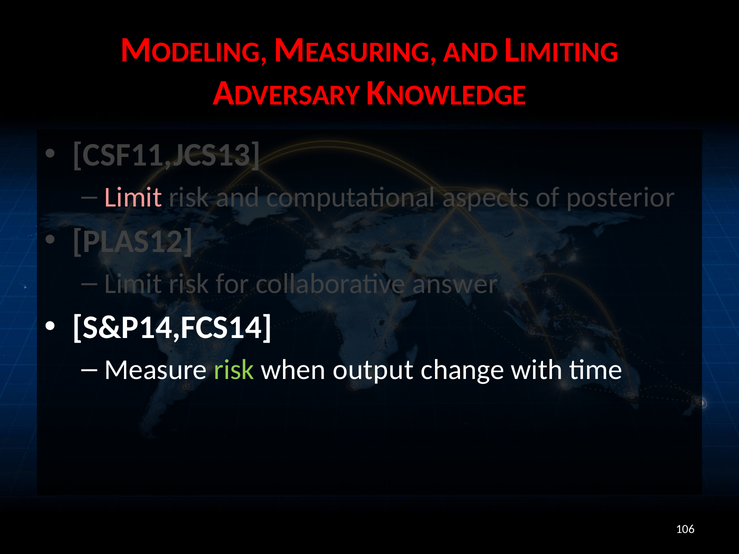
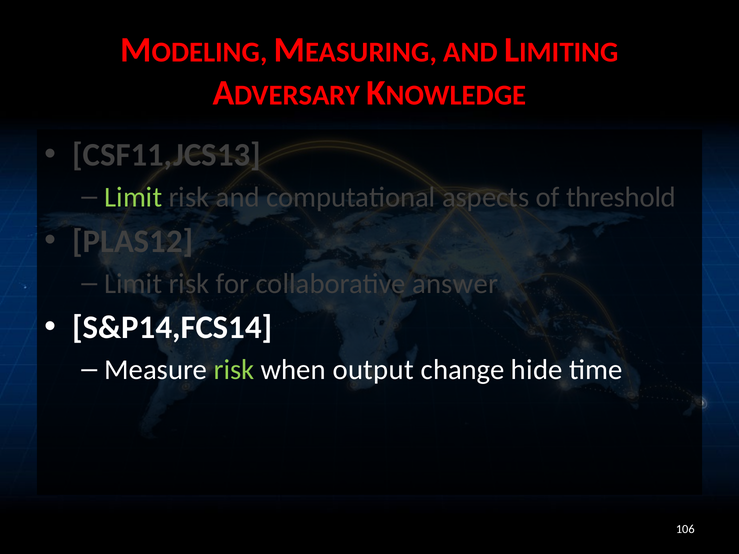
Limit colour: pink -> light green (133, 197)
posterior: posterior -> threshold (621, 197)
with: with -> hide (537, 370)
